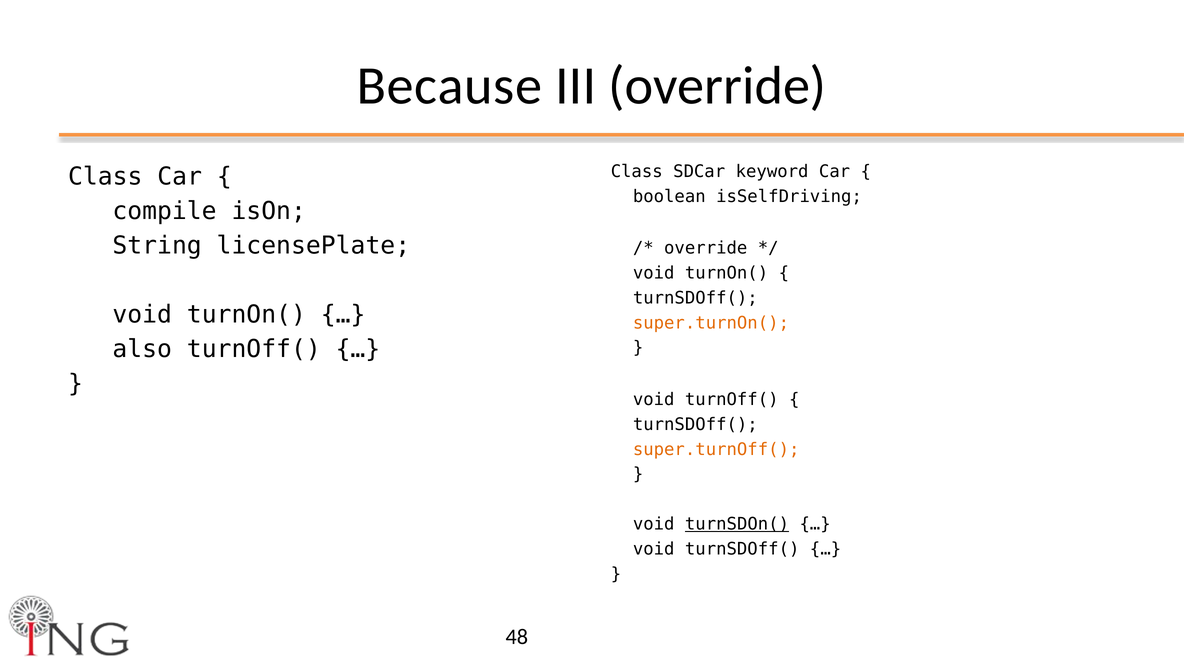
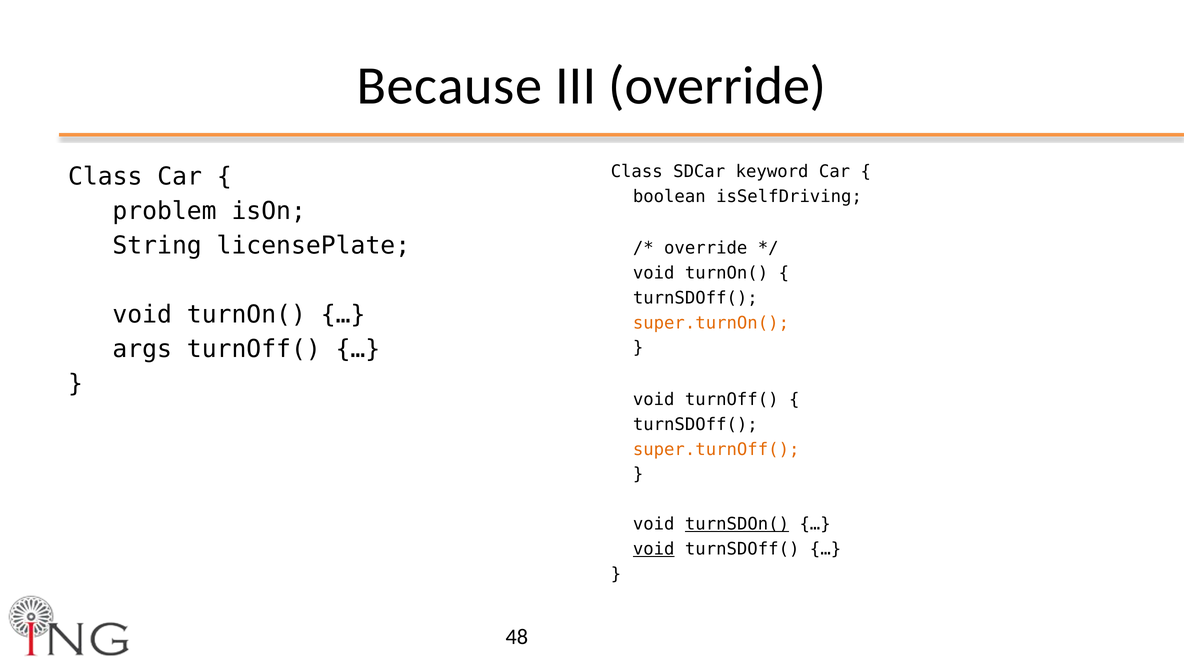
compile: compile -> problem (165, 211)
also: also -> args (142, 349)
void underline: none -> present (654, 549)
